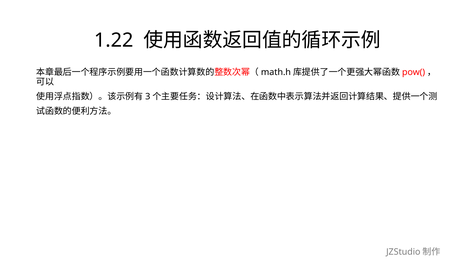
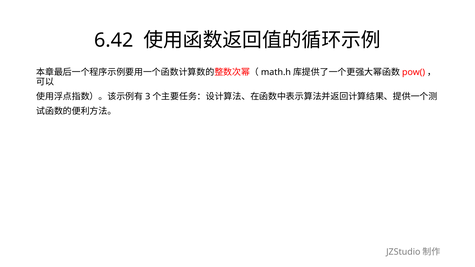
1.22: 1.22 -> 6.42 (114, 40)
